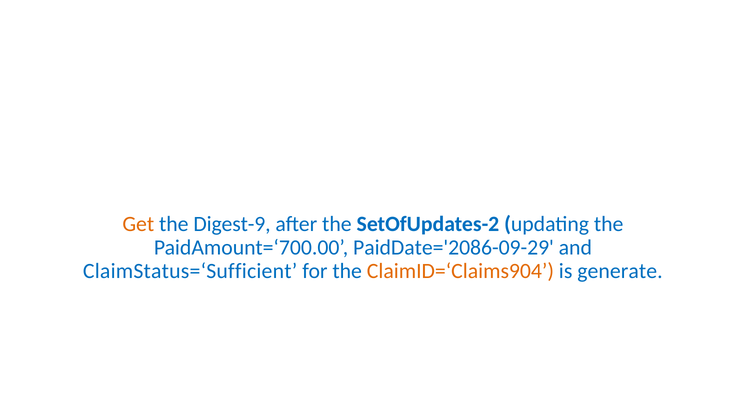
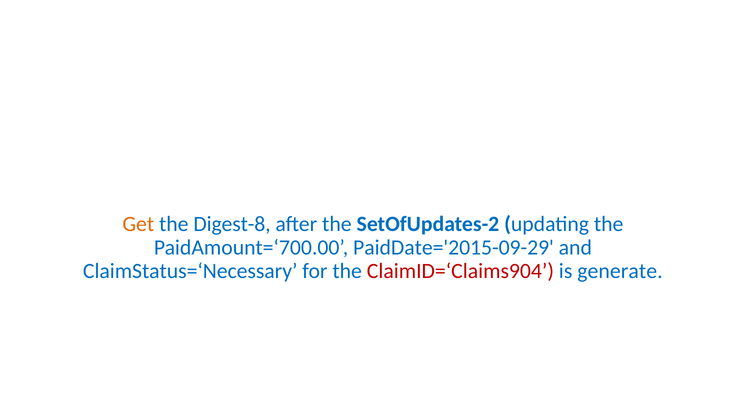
Digest-9: Digest-9 -> Digest-8 (232, 224)
PaidDate='2086-09-29: PaidDate='2086-09-29 -> PaidDate='2015-09-29 (454, 247)
ClaimStatus=‘Sufficient: ClaimStatus=‘Sufficient -> ClaimStatus=‘Necessary (190, 271)
ClaimID=‘Claims904 colour: orange -> red (460, 271)
